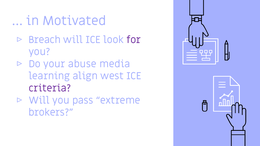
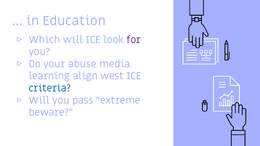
Motivated: Motivated -> Education (74, 21)
Breach: Breach -> Which (44, 40)
criteria colour: purple -> blue (50, 88)
brokers: brokers -> beware (51, 113)
